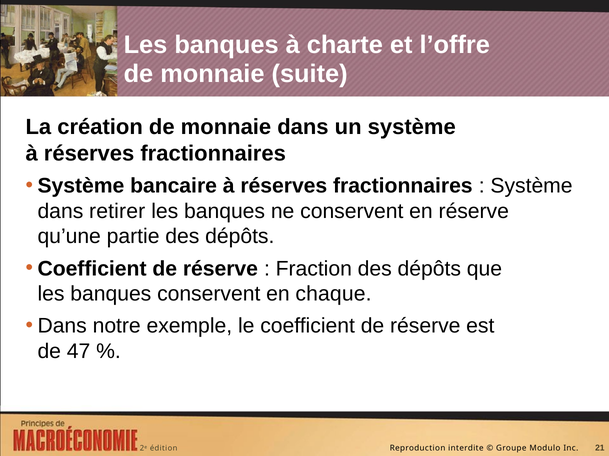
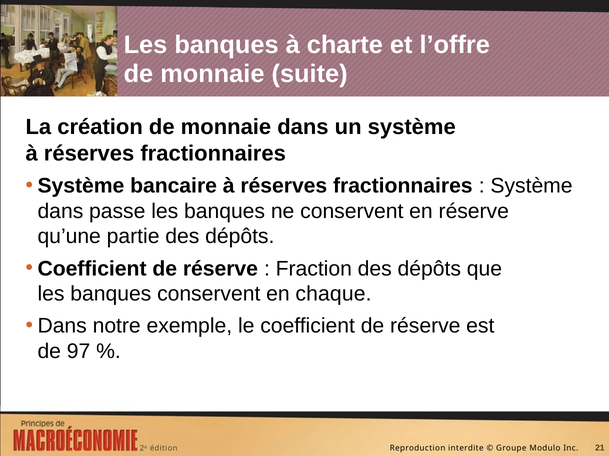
retirer: retirer -> passe (117, 212)
47: 47 -> 97 (79, 352)
